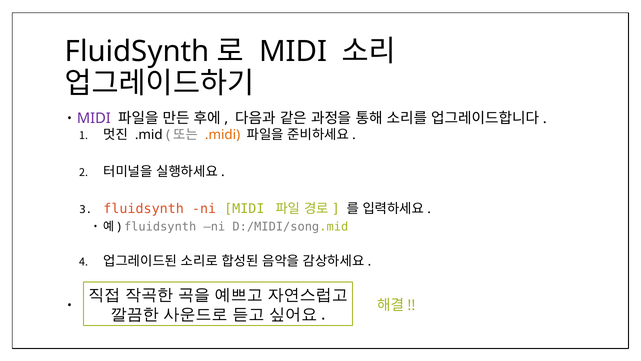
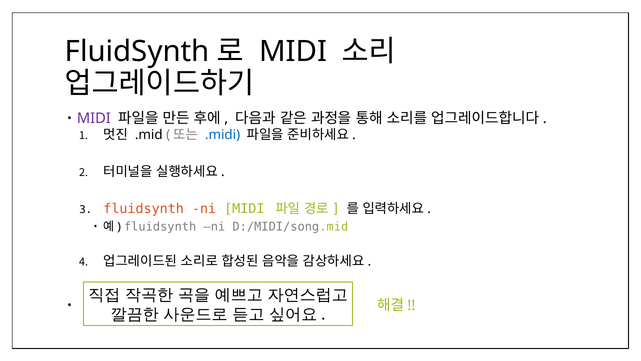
.midi colour: orange -> blue (223, 135)
